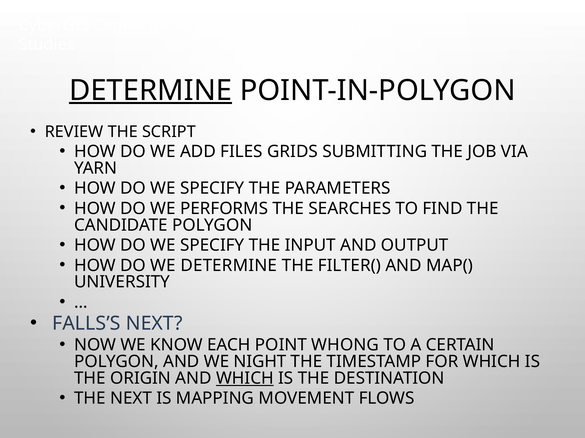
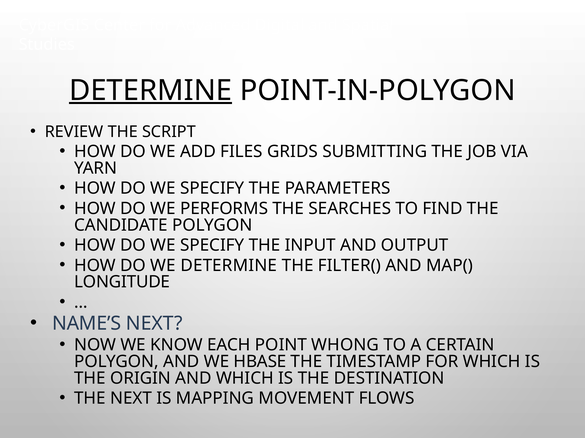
UNIVERSITY: UNIVERSITY -> LONGITUDE (122, 283)
FALLS’S: FALLS’S -> NAME’S (87, 324)
NIGHT: NIGHT -> HBASE (260, 362)
WHICH underline: present -> none (245, 379)
